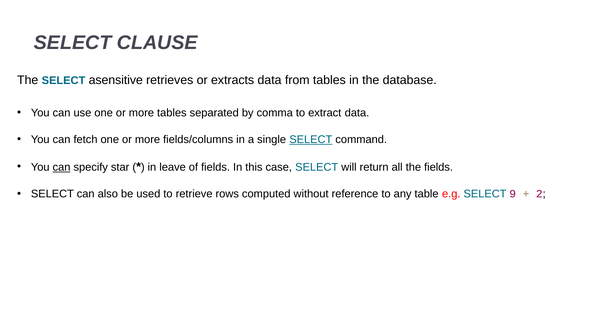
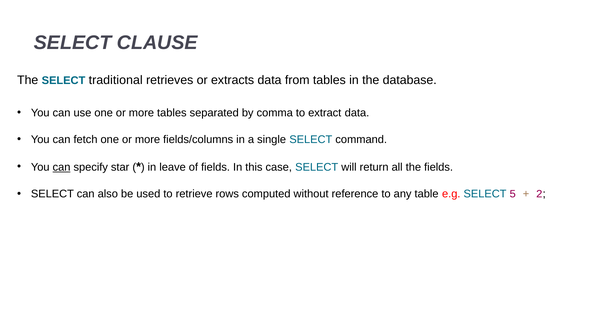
asensitive: asensitive -> traditional (116, 80)
SELECT underline: present -> none (311, 139)
9: 9 -> 5 (513, 194)
